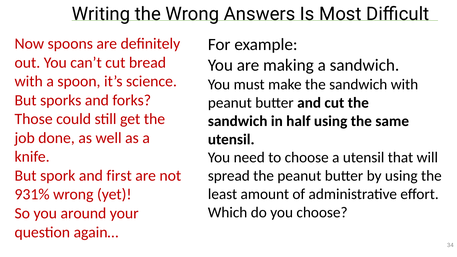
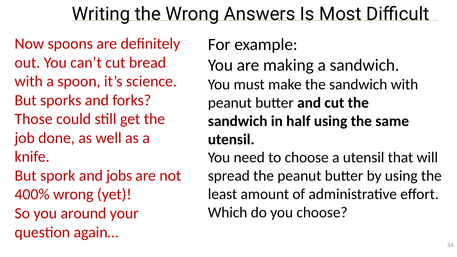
first: first -> jobs (119, 176)
931%: 931% -> 400% (32, 195)
